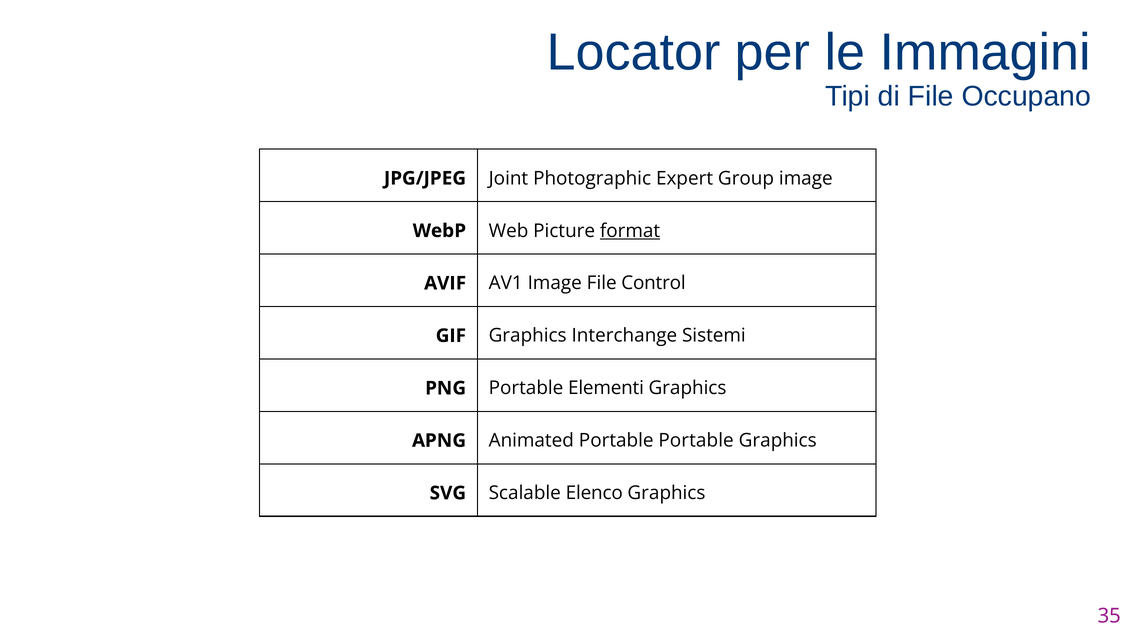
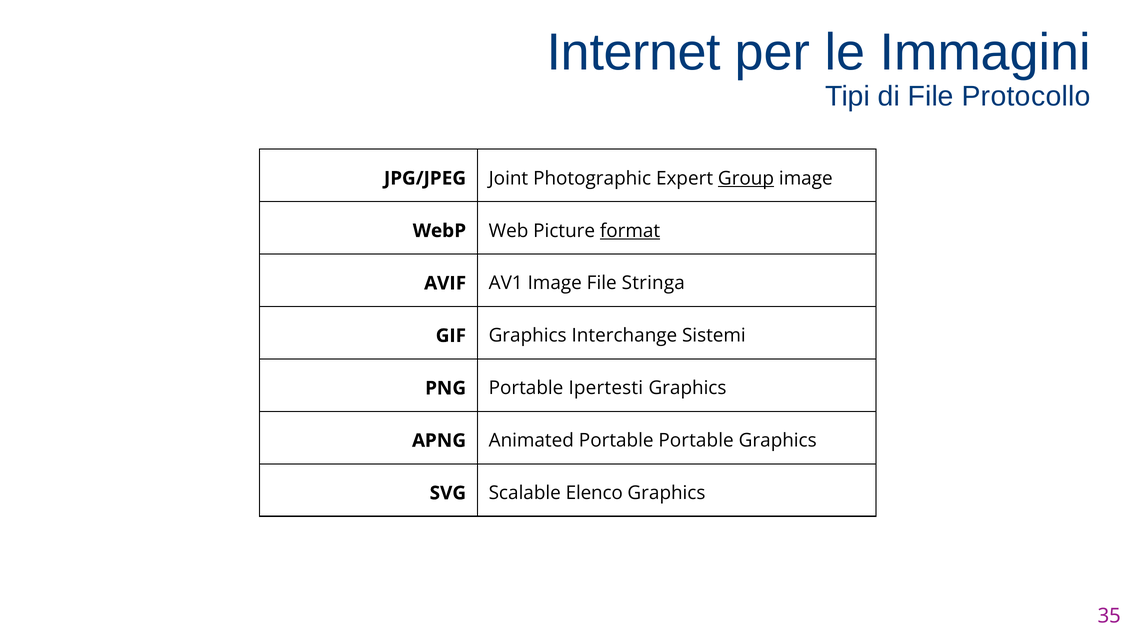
Locator: Locator -> Internet (634, 53)
Occupano: Occupano -> Protocollo (1026, 96)
Group underline: none -> present (746, 178)
Control: Control -> Stringa (653, 283)
Elementi: Elementi -> Ipertesti (606, 388)
